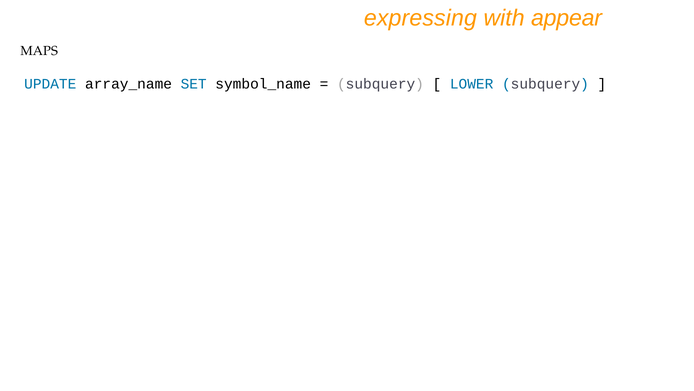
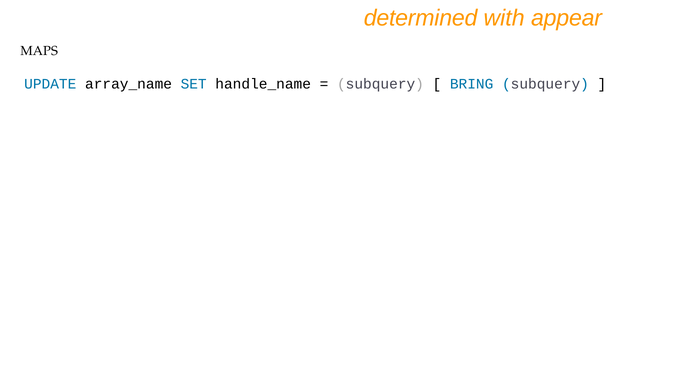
expressing: expressing -> determined (421, 18)
symbol_name: symbol_name -> handle_name (263, 84)
LOWER: LOWER -> BRING (472, 84)
